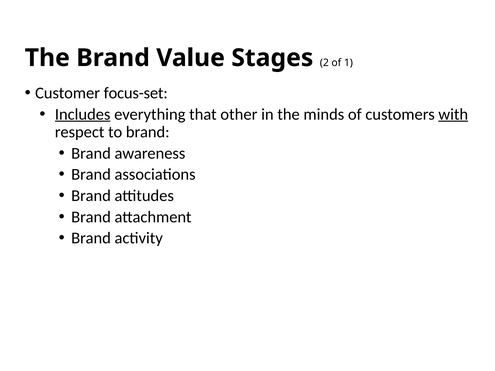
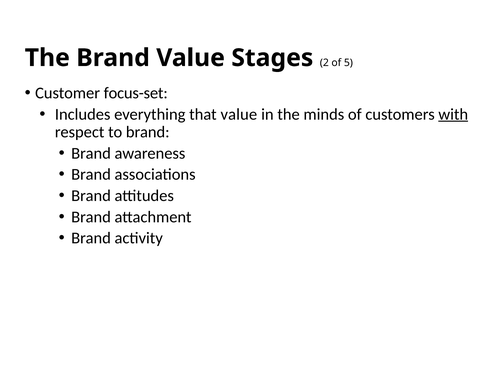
1: 1 -> 5 (348, 63)
Includes underline: present -> none (83, 114)
that other: other -> value (239, 114)
